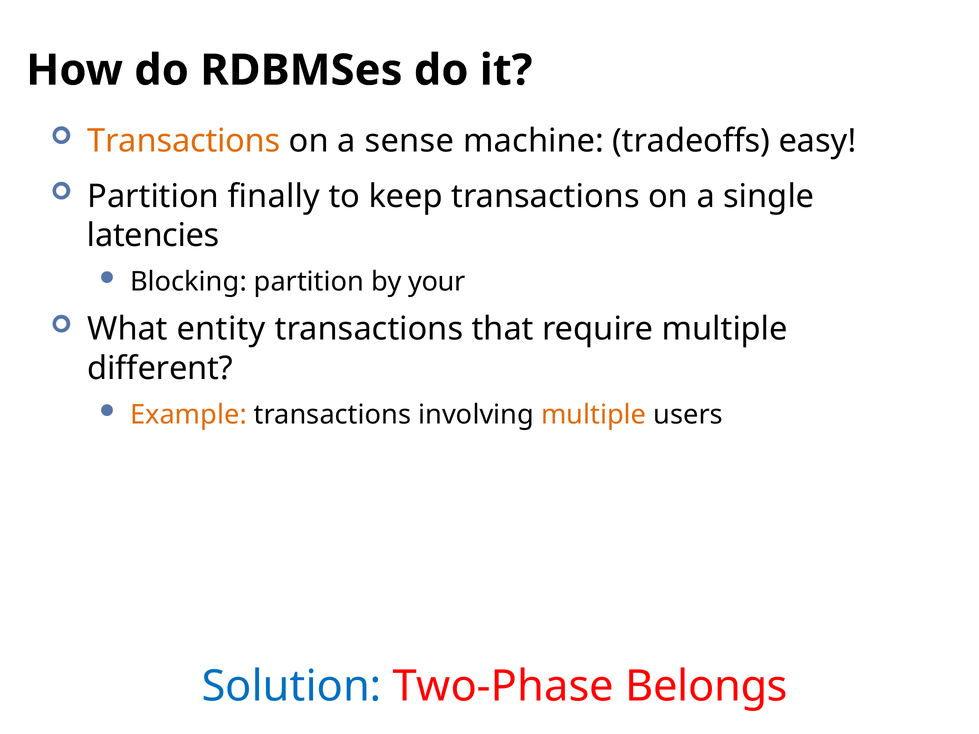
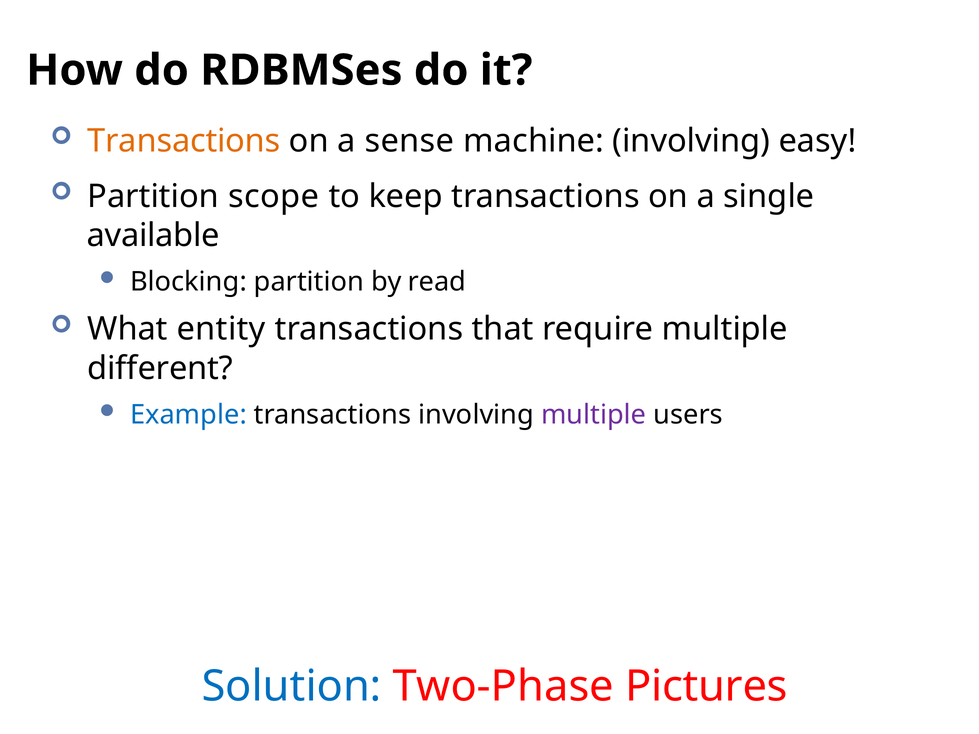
machine tradeoffs: tradeoffs -> involving (691, 141)
finally: finally -> scope (274, 196)
latencies: latencies -> available (153, 236)
your: your -> read (437, 282)
Example colour: orange -> blue (188, 415)
multiple colour: orange -> purple (594, 415)
Belongs: Belongs -> Pictures (706, 687)
